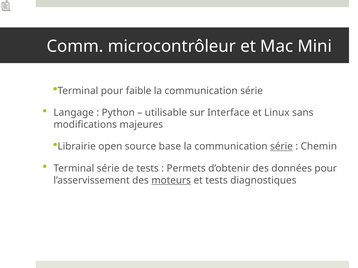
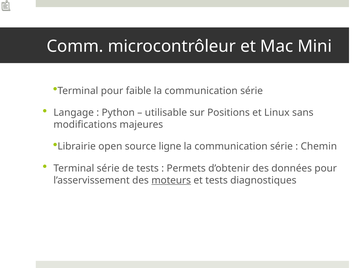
Interface: Interface -> Positions (229, 113)
base: base -> ligne (170, 147)
série underline: present -> none (281, 147)
